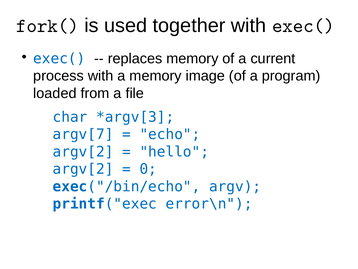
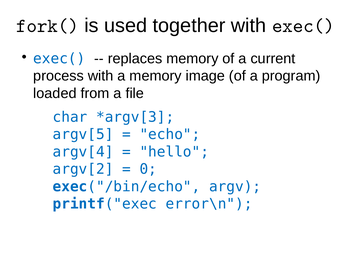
argv[7: argv[7 -> argv[5 (83, 134)
argv[2: argv[2 -> argv[4 (83, 151)
